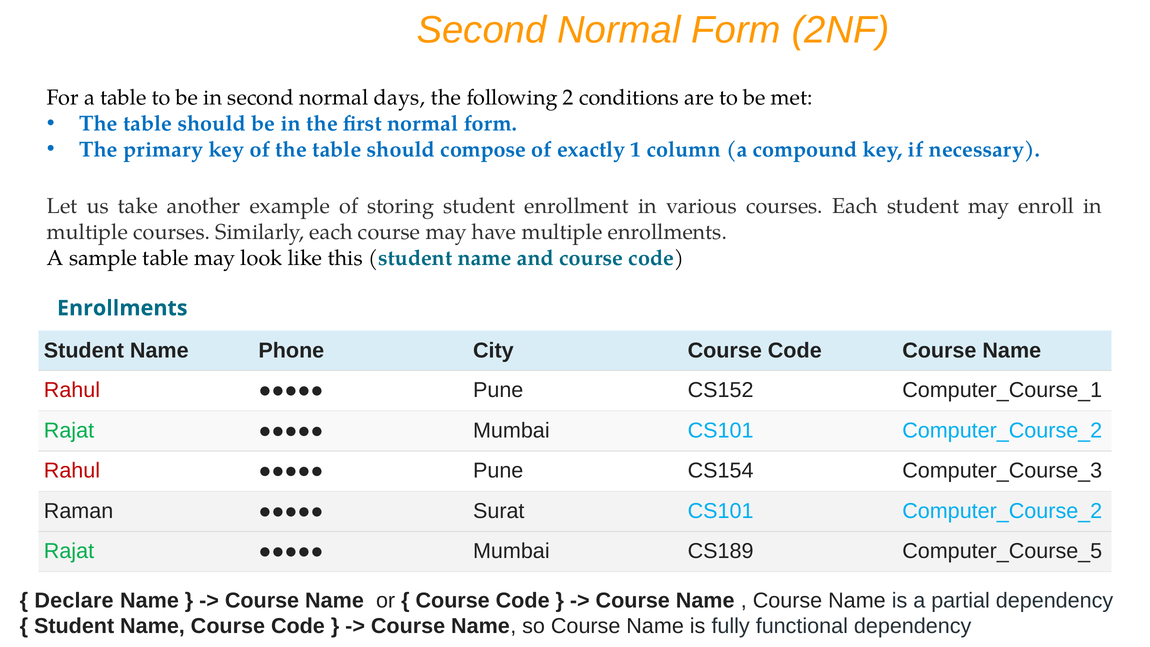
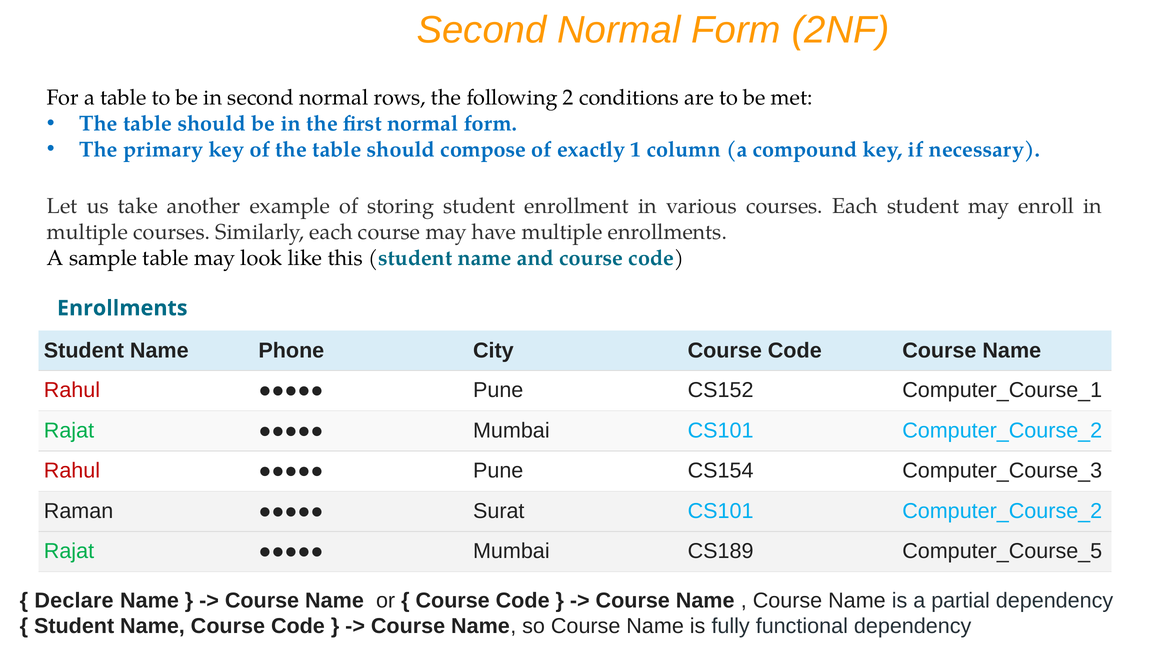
days: days -> rows (400, 98)
